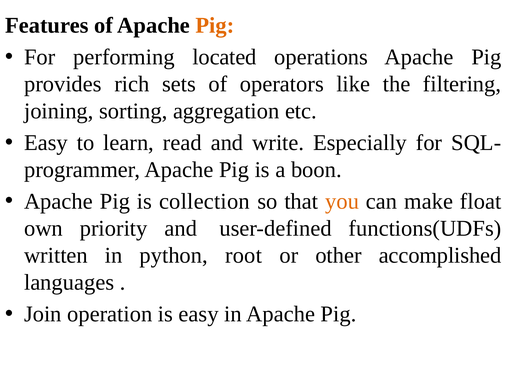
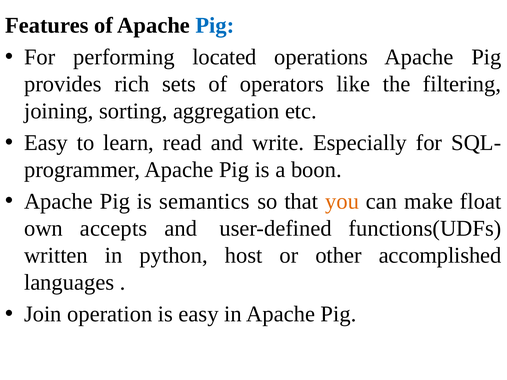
Pig colour: orange -> blue (215, 26)
collection: collection -> semantics (204, 202)
priority: priority -> accepts (114, 229)
root: root -> host (244, 256)
